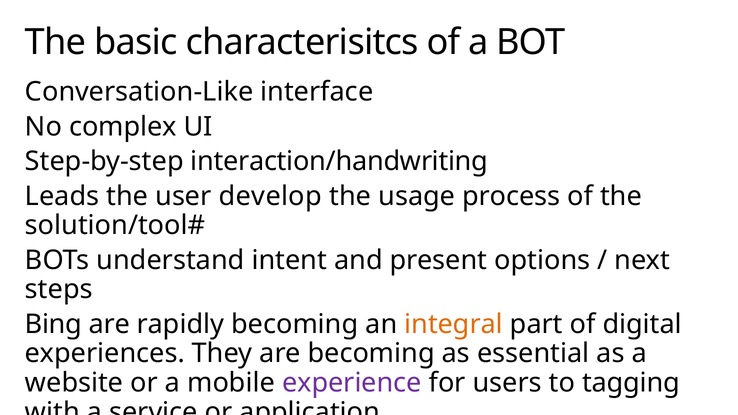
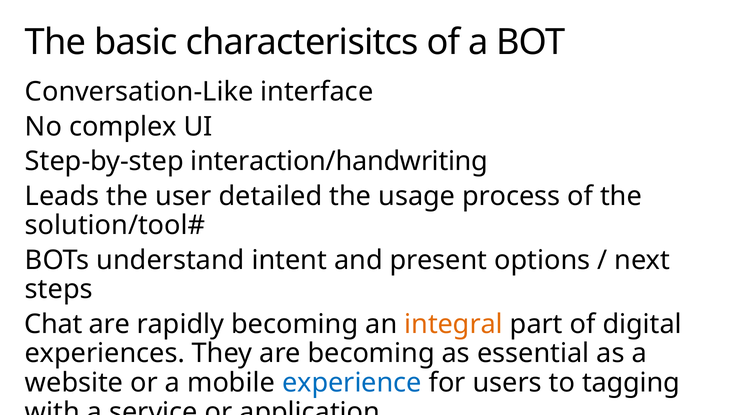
develop: develop -> detailed (270, 196)
Bing: Bing -> Chat (53, 324)
experience colour: purple -> blue (352, 383)
